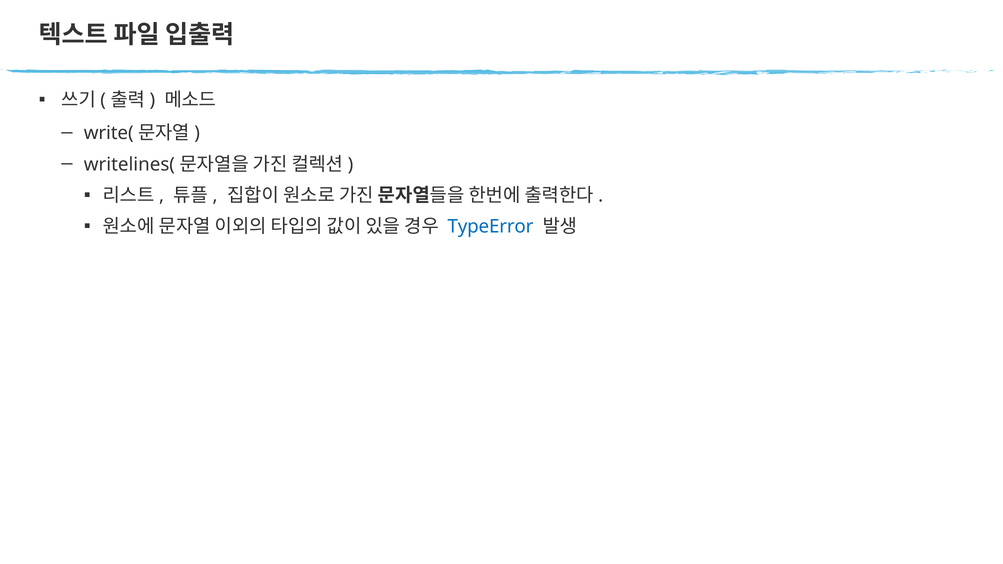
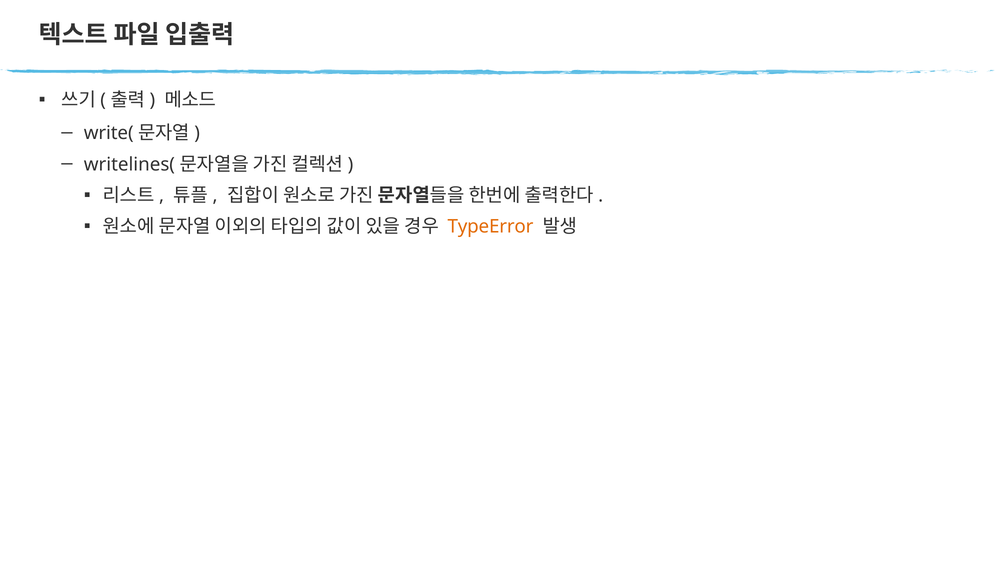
TypeError colour: blue -> orange (490, 227)
